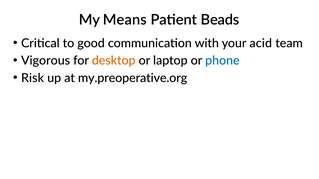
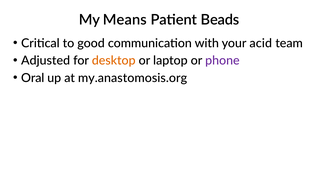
Vigorous: Vigorous -> Adjusted (46, 61)
phone colour: blue -> purple (222, 61)
Risk: Risk -> Oral (33, 78)
my.preoperative.org: my.preoperative.org -> my.anastomosis.org (133, 78)
